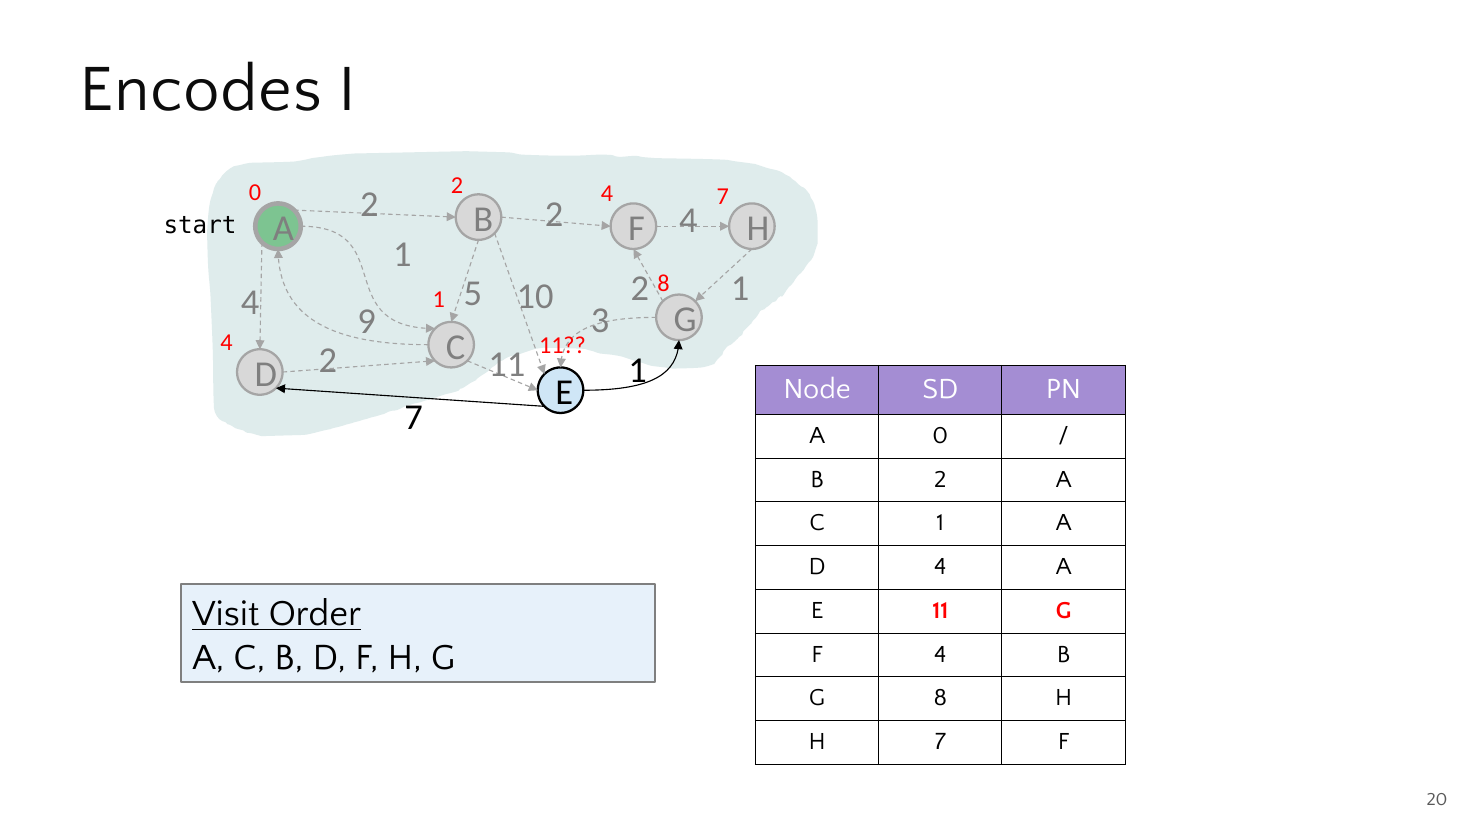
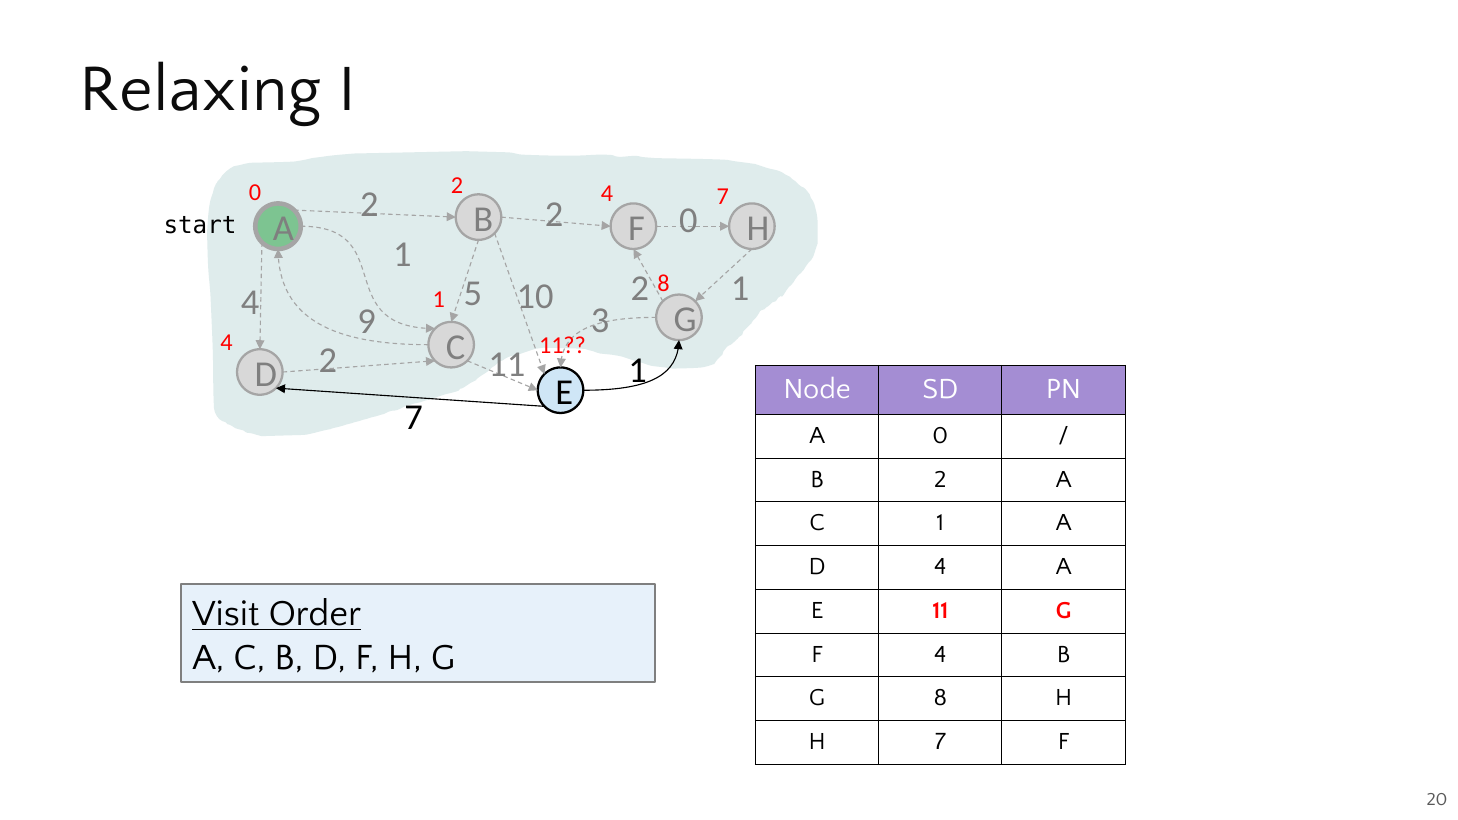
Encodes: Encodes -> Relaxing (201, 89)
2 2 4: 4 -> 0 (688, 221)
